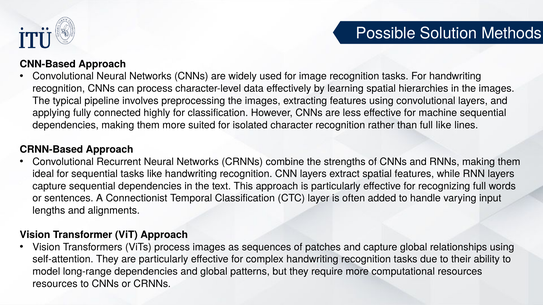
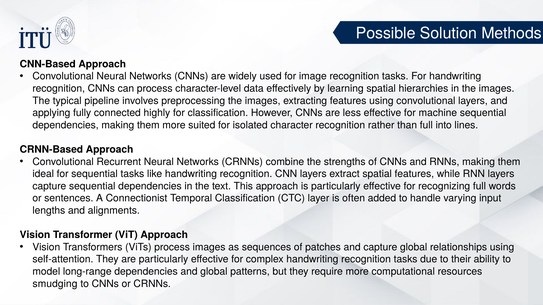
full like: like -> into (444, 125)
resources: resources -> smudging (55, 284)
